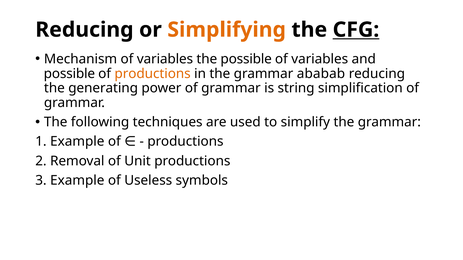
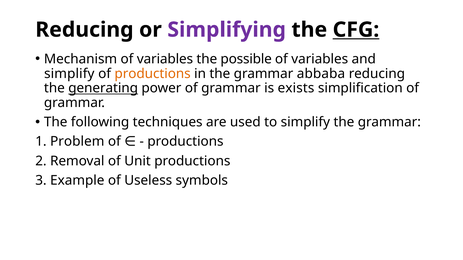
Simplifying colour: orange -> purple (227, 30)
possible: possible -> simplify (69, 74)
ababab: ababab -> abbaba (321, 74)
generating underline: none -> present (103, 88)
string: string -> exists (296, 88)
1 Example: Example -> Problem (77, 142)
